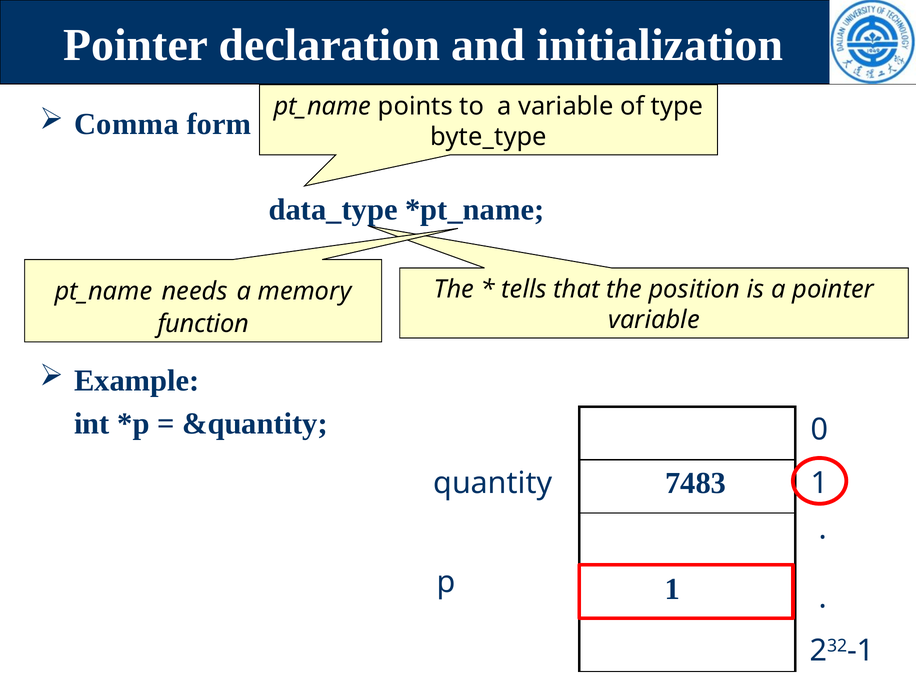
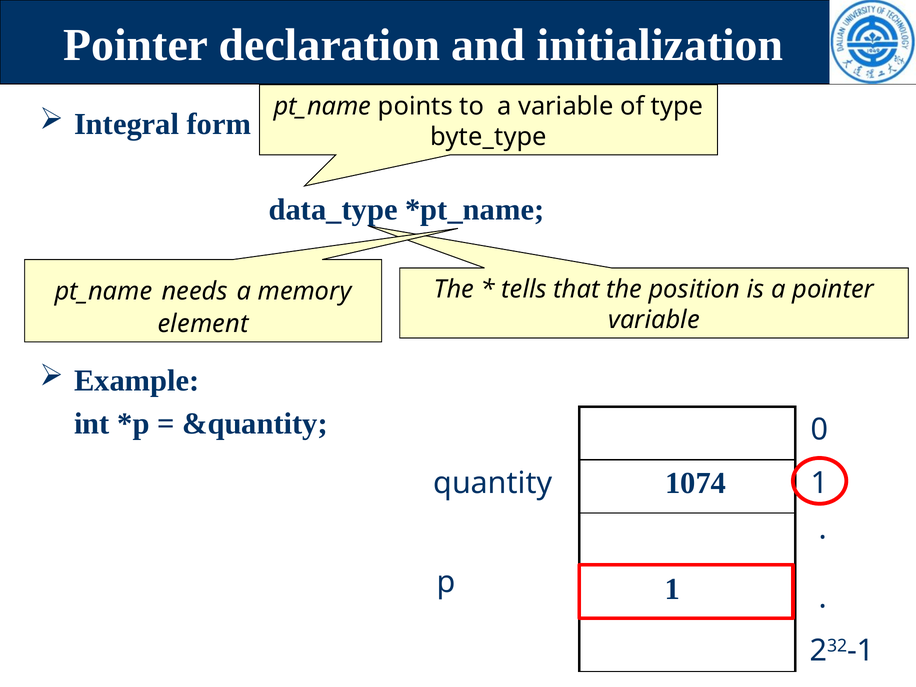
Comma: Comma -> Integral (127, 124)
function: function -> element (203, 324)
7483: 7483 -> 1074 (696, 483)
